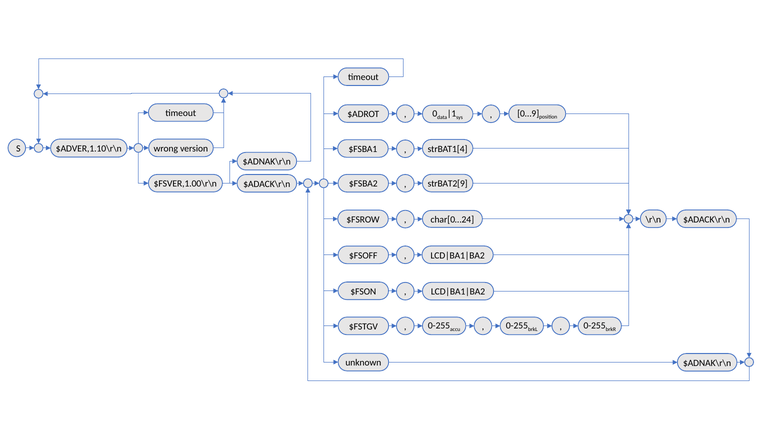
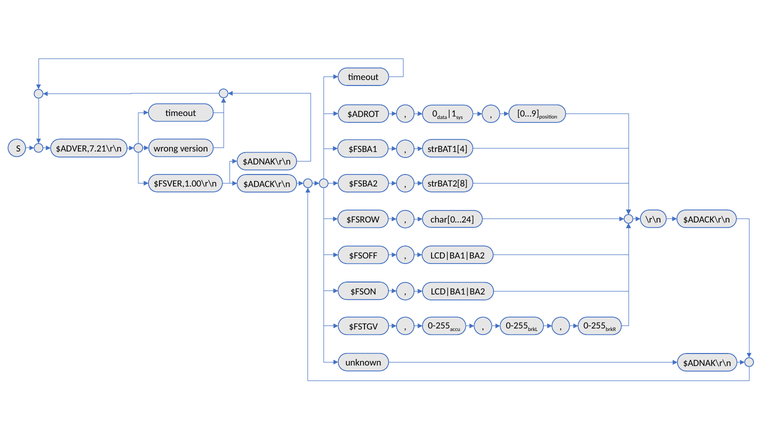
$ADVER,1.10\r\n: $ADVER,1.10\r\n -> $ADVER,7.21\r\n (89, 149)
strBAT2[9: strBAT2[9 -> strBAT2[8 (448, 184)
